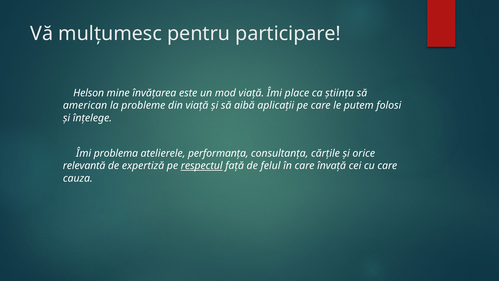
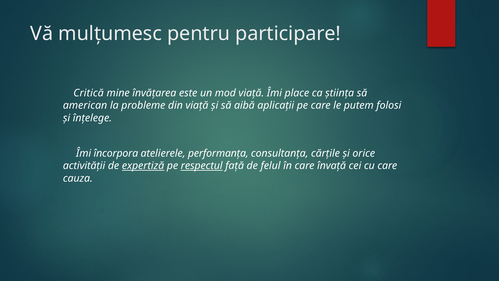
Helson: Helson -> Critică (89, 93)
problema: problema -> încorpora (116, 153)
relevantă: relevantă -> activității (84, 166)
expertiză underline: none -> present (143, 166)
